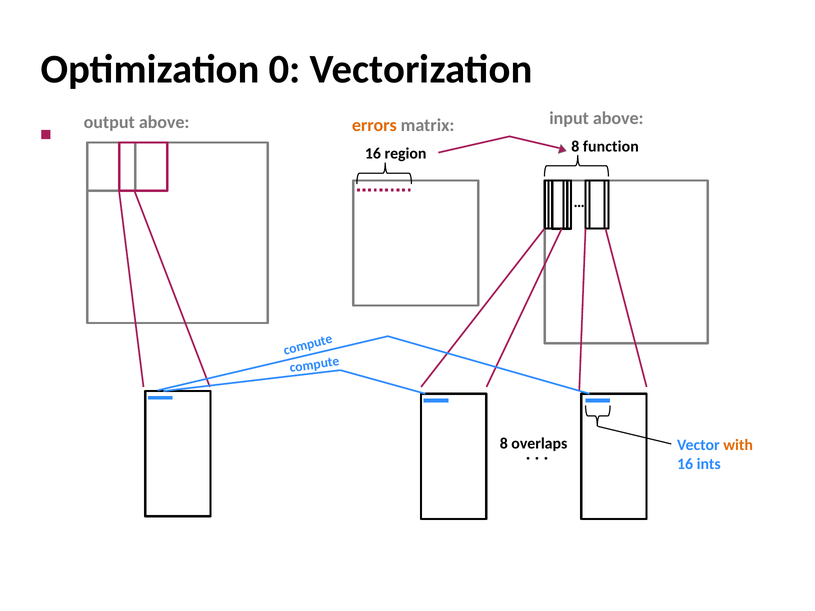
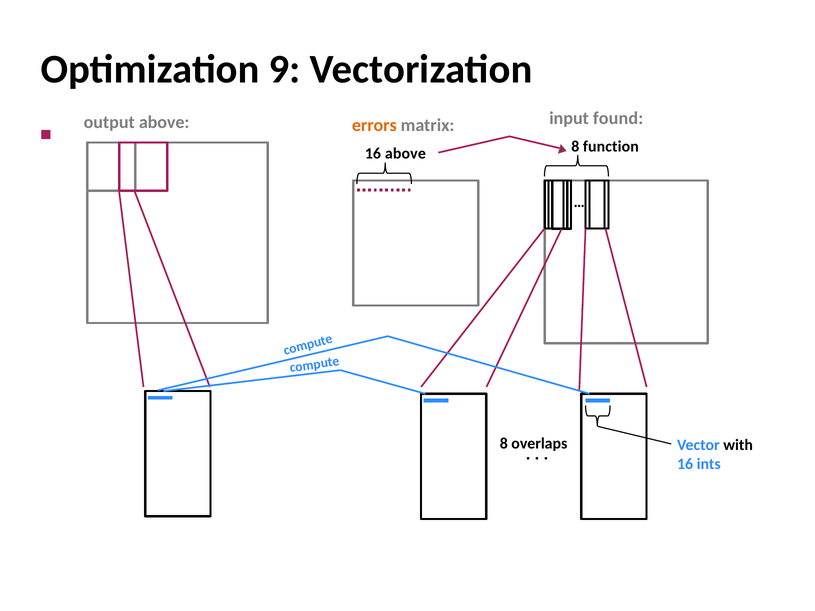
0: 0 -> 9 (285, 69)
input above: above -> found (618, 118)
16 region: region -> above (405, 154)
with colour: orange -> black (738, 445)
